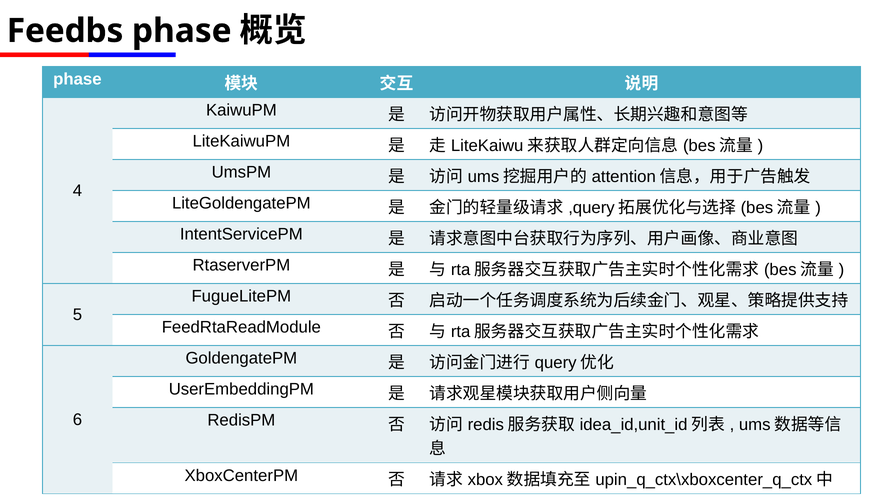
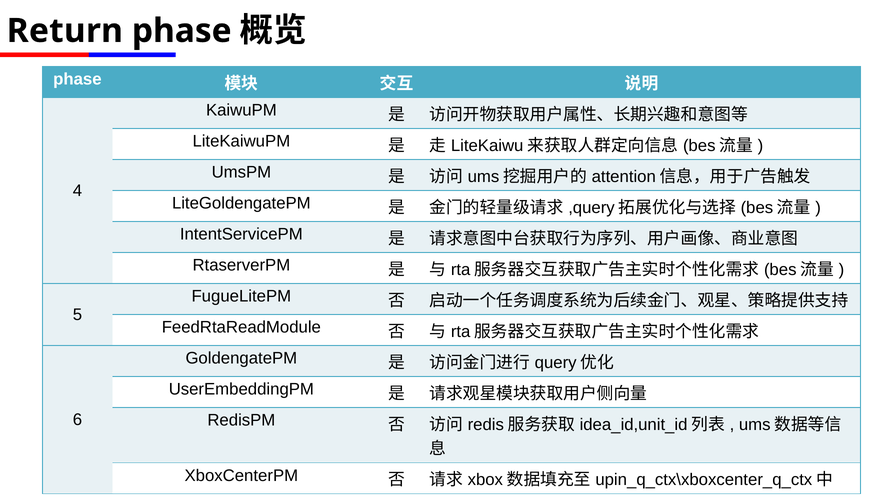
Feedbs: Feedbs -> Return (65, 31)
